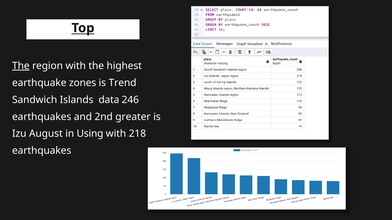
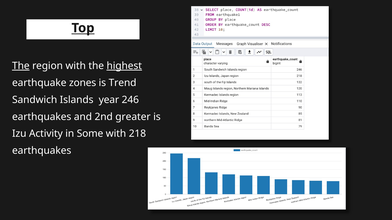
highest underline: none -> present (124, 66)
data: data -> year (109, 100)
August: August -> Activity (46, 134)
Using: Using -> Some (90, 134)
